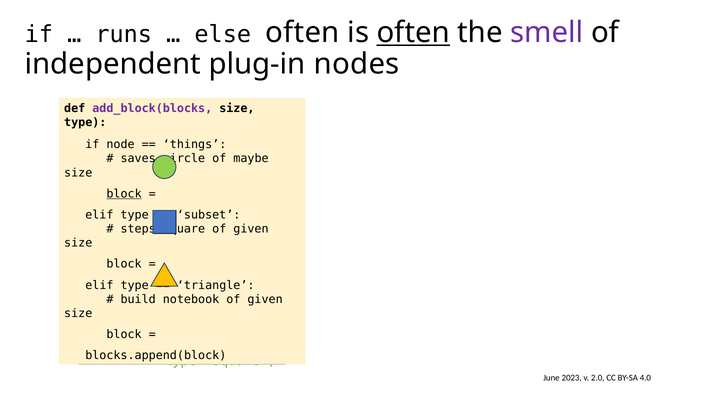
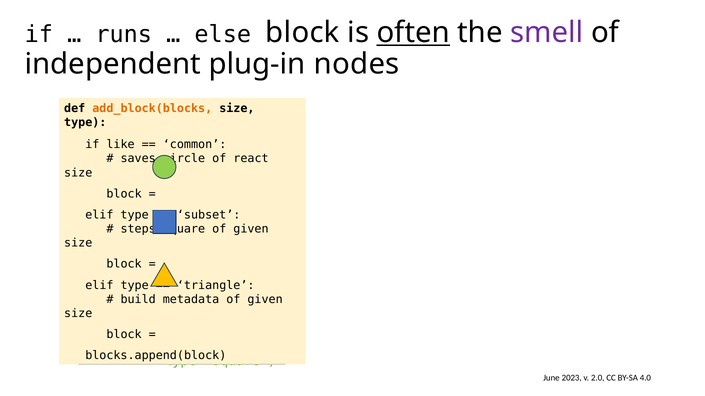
else often: often -> block (303, 33)
add_block(blocks colour: purple -> orange (152, 109)
node: node -> like (121, 145)
things: things -> common (195, 145)
maybe: maybe -> react (251, 159)
block underline: present -> none (124, 194)
notebook: notebook -> metadata (191, 300)
